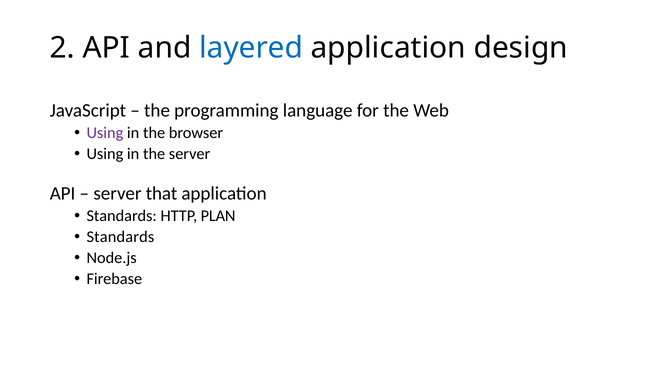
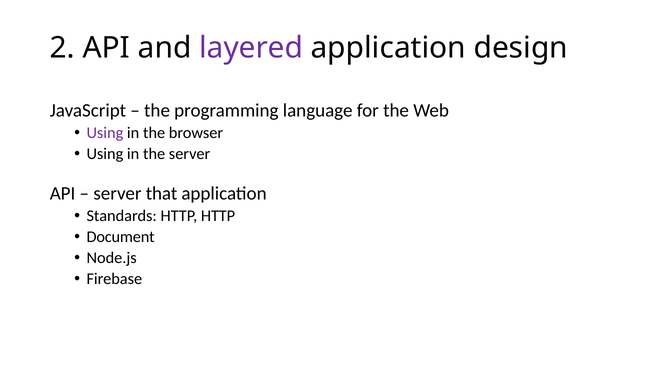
layered colour: blue -> purple (251, 48)
HTTP PLAN: PLAN -> HTTP (218, 216)
Standards: Standards -> Document (121, 237)
